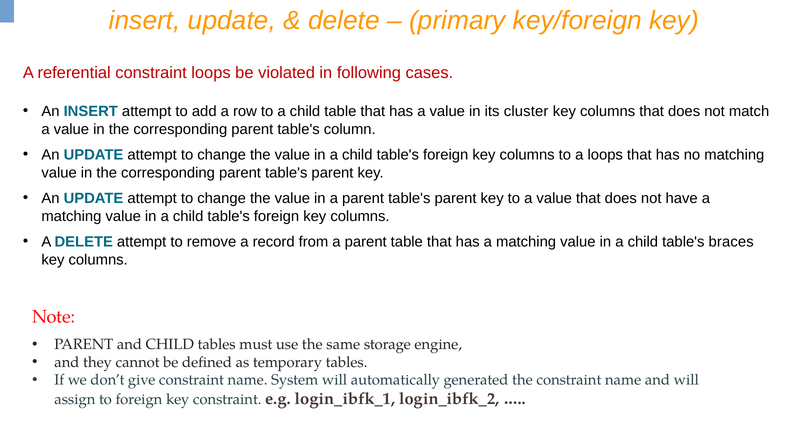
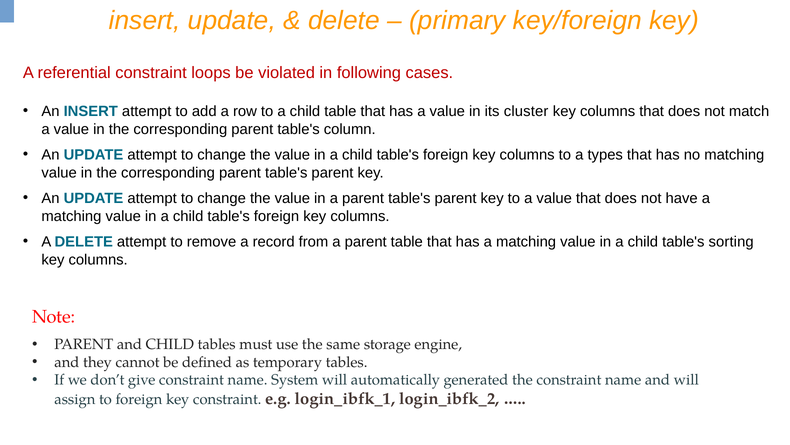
a loops: loops -> types (605, 155)
braces: braces -> sorting (731, 242)
